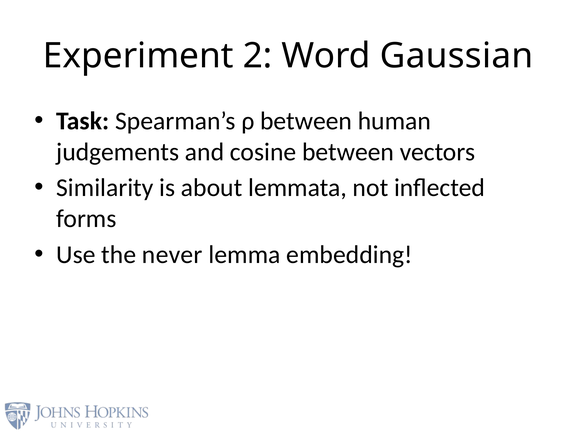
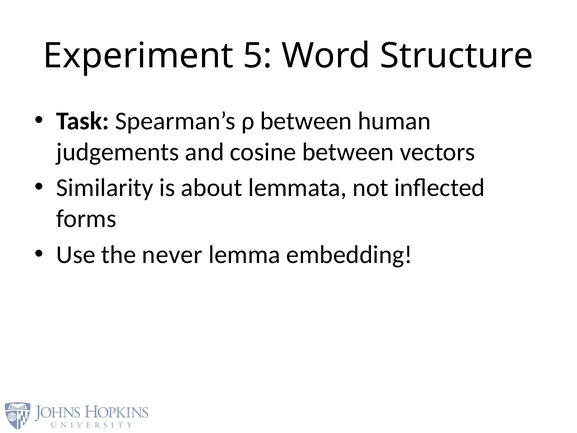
2: 2 -> 5 (258, 56)
Gaussian: Gaussian -> Structure (457, 56)
